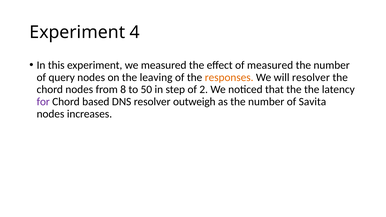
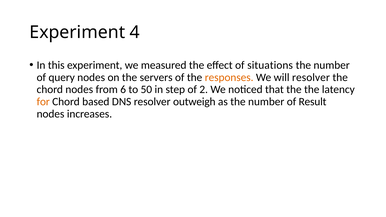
of measured: measured -> situations (270, 65)
leaving: leaving -> servers (156, 77)
8: 8 -> 6 (123, 90)
for colour: purple -> orange (43, 102)
Savita: Savita -> Result (313, 102)
